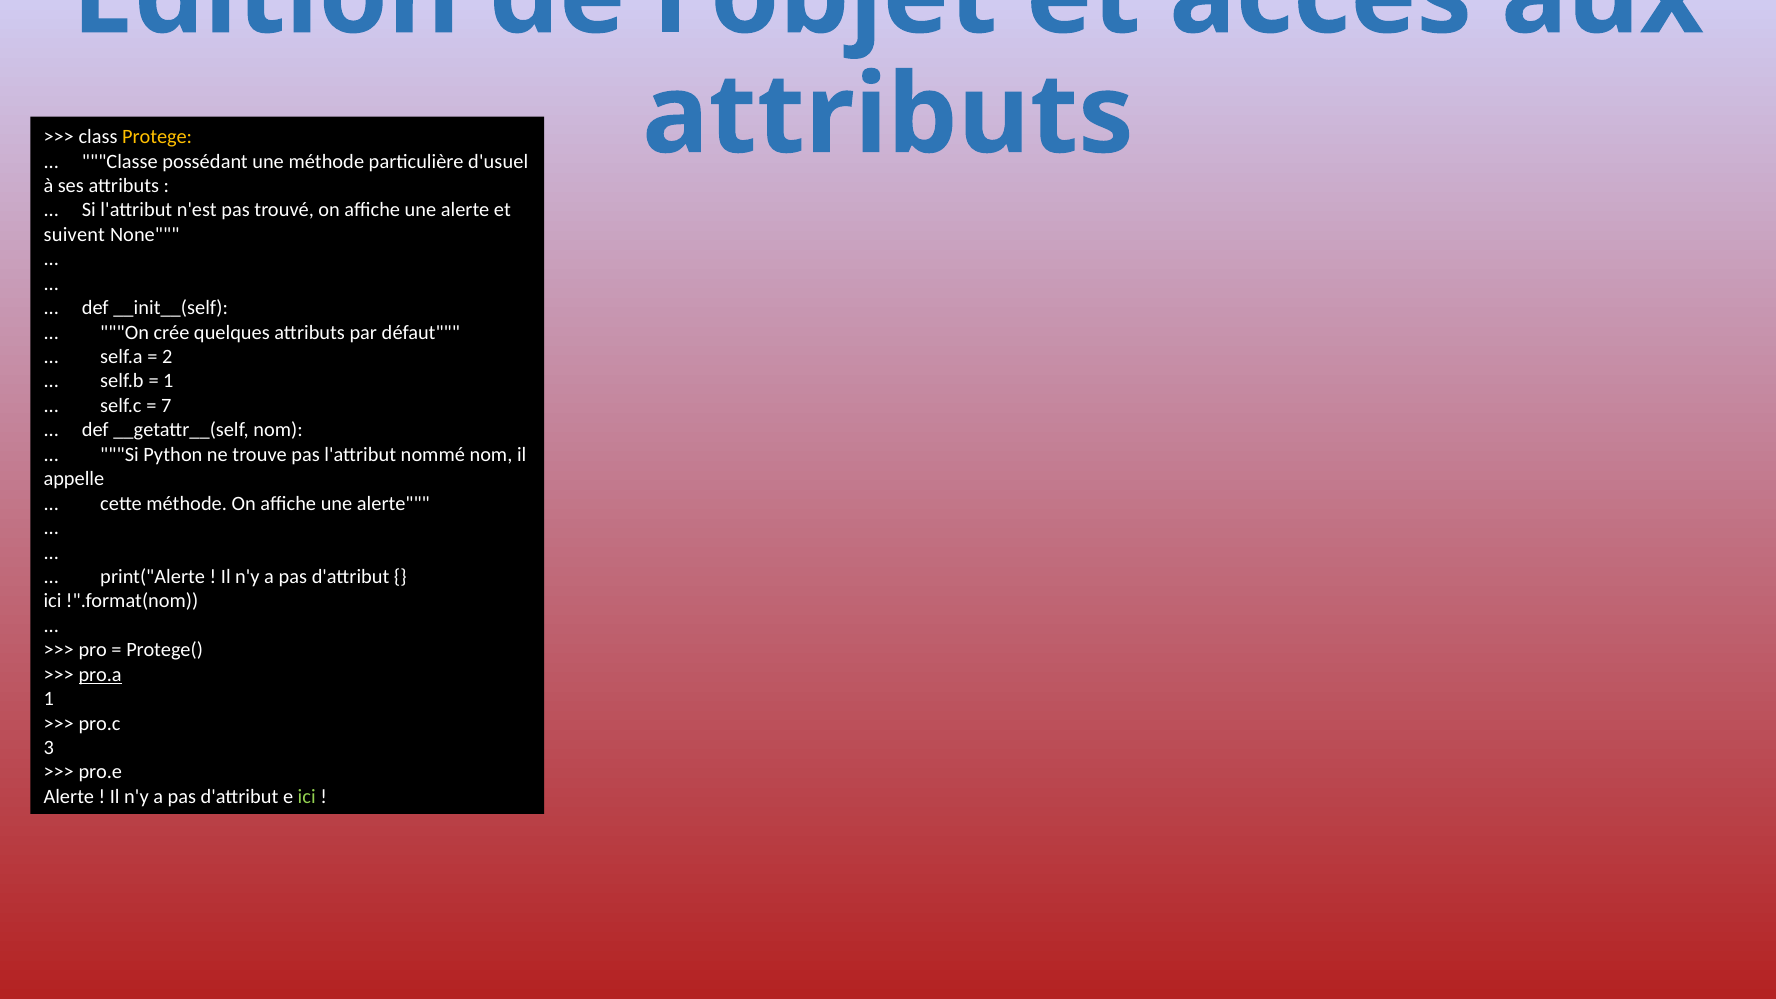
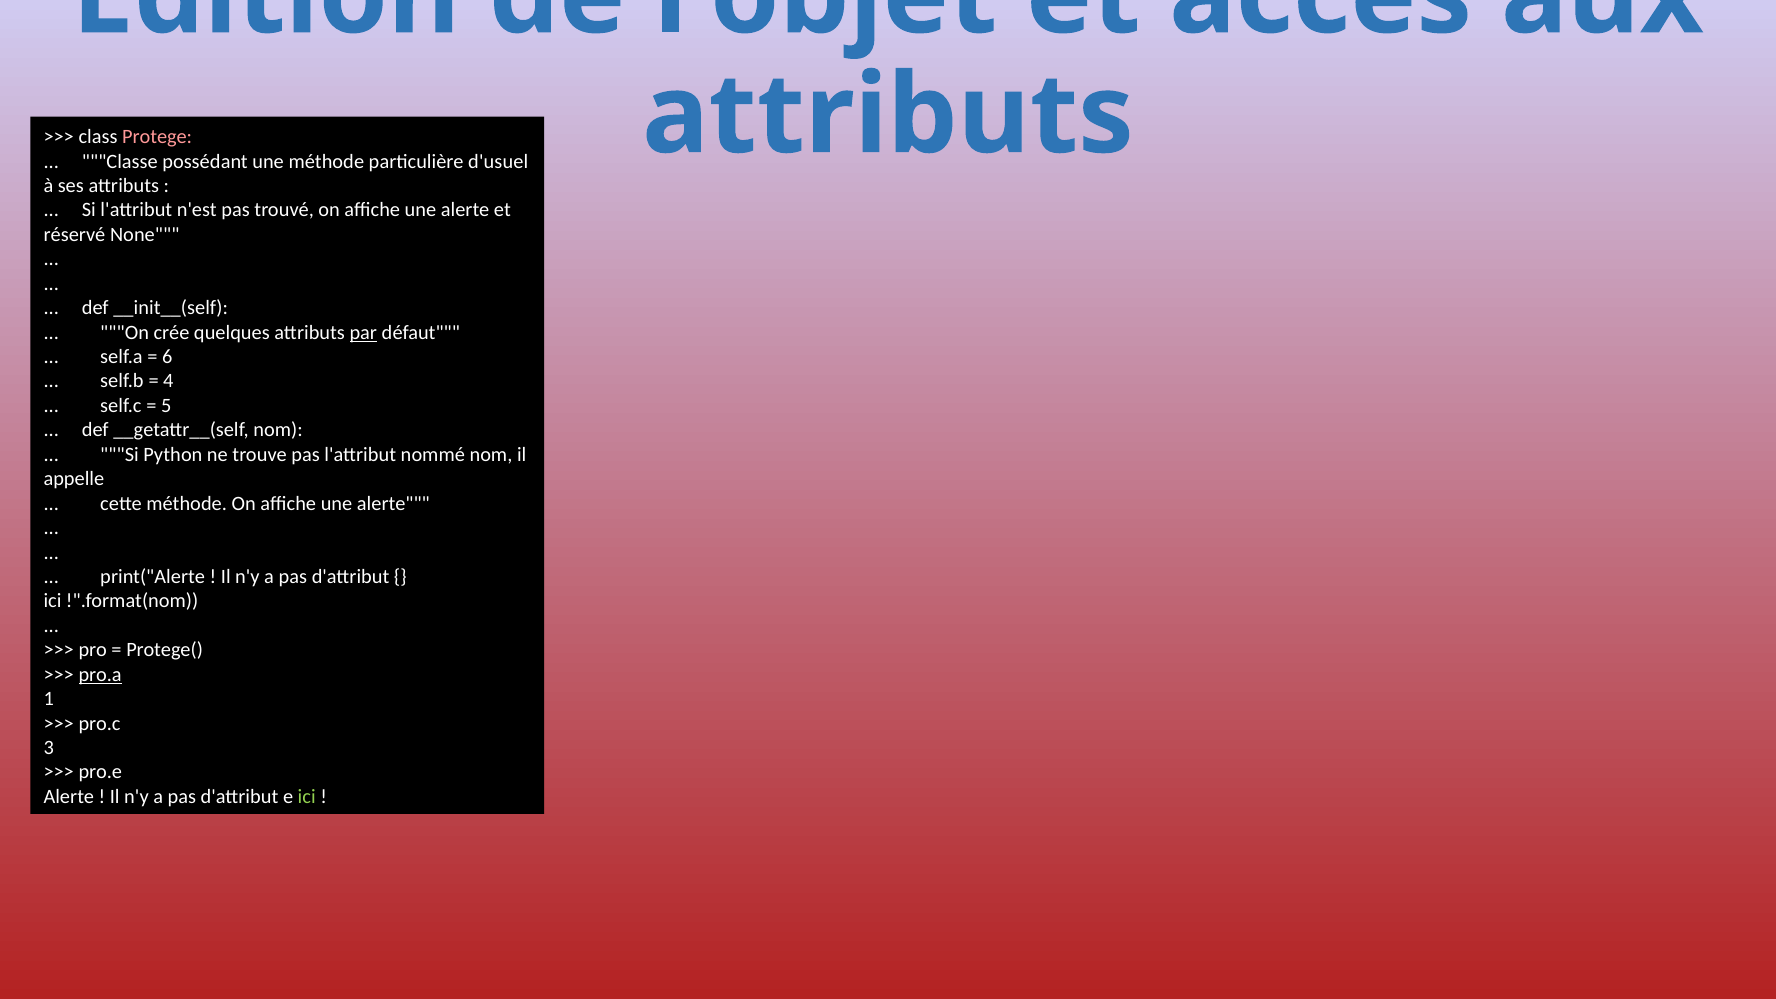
Protege colour: yellow -> pink (157, 137)
suivent: suivent -> réservé (74, 235)
par underline: none -> present (363, 332)
2: 2 -> 6 (167, 357)
1: 1 -> 4 (168, 381)
7: 7 -> 5 (166, 406)
